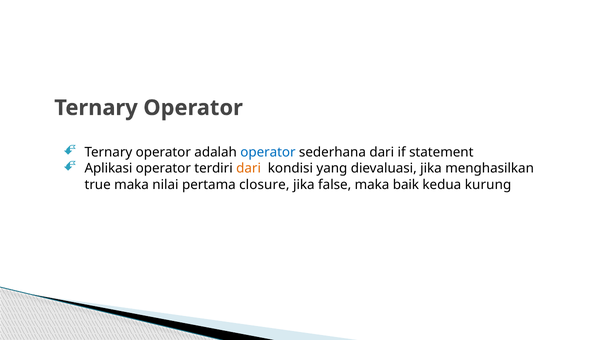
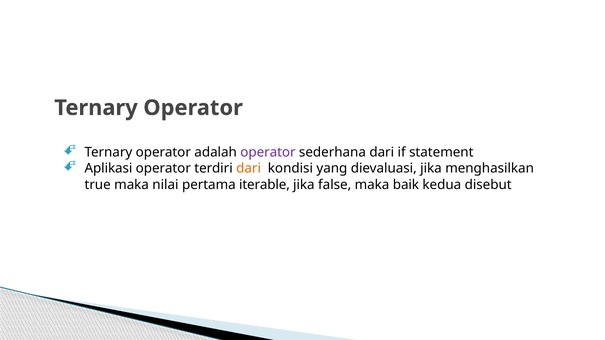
operator colour: blue -> purple (268, 153)
closure: closure -> iterable (264, 185)
kurung: kurung -> disebut (488, 185)
